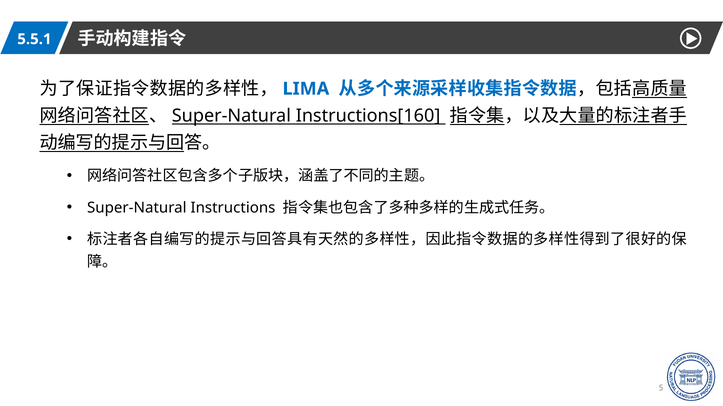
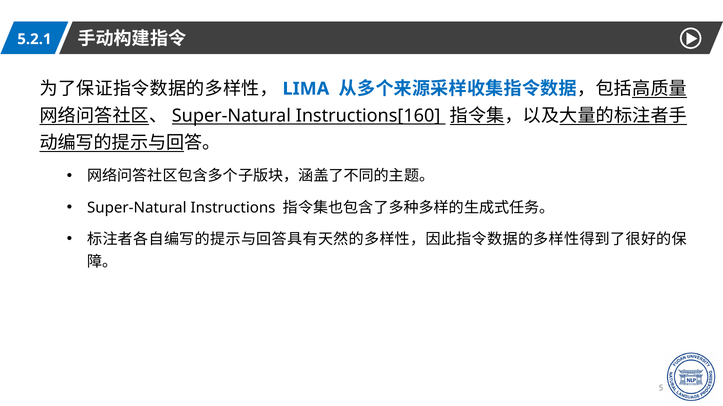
5.5.1: 5.5.1 -> 5.2.1 (34, 39)
